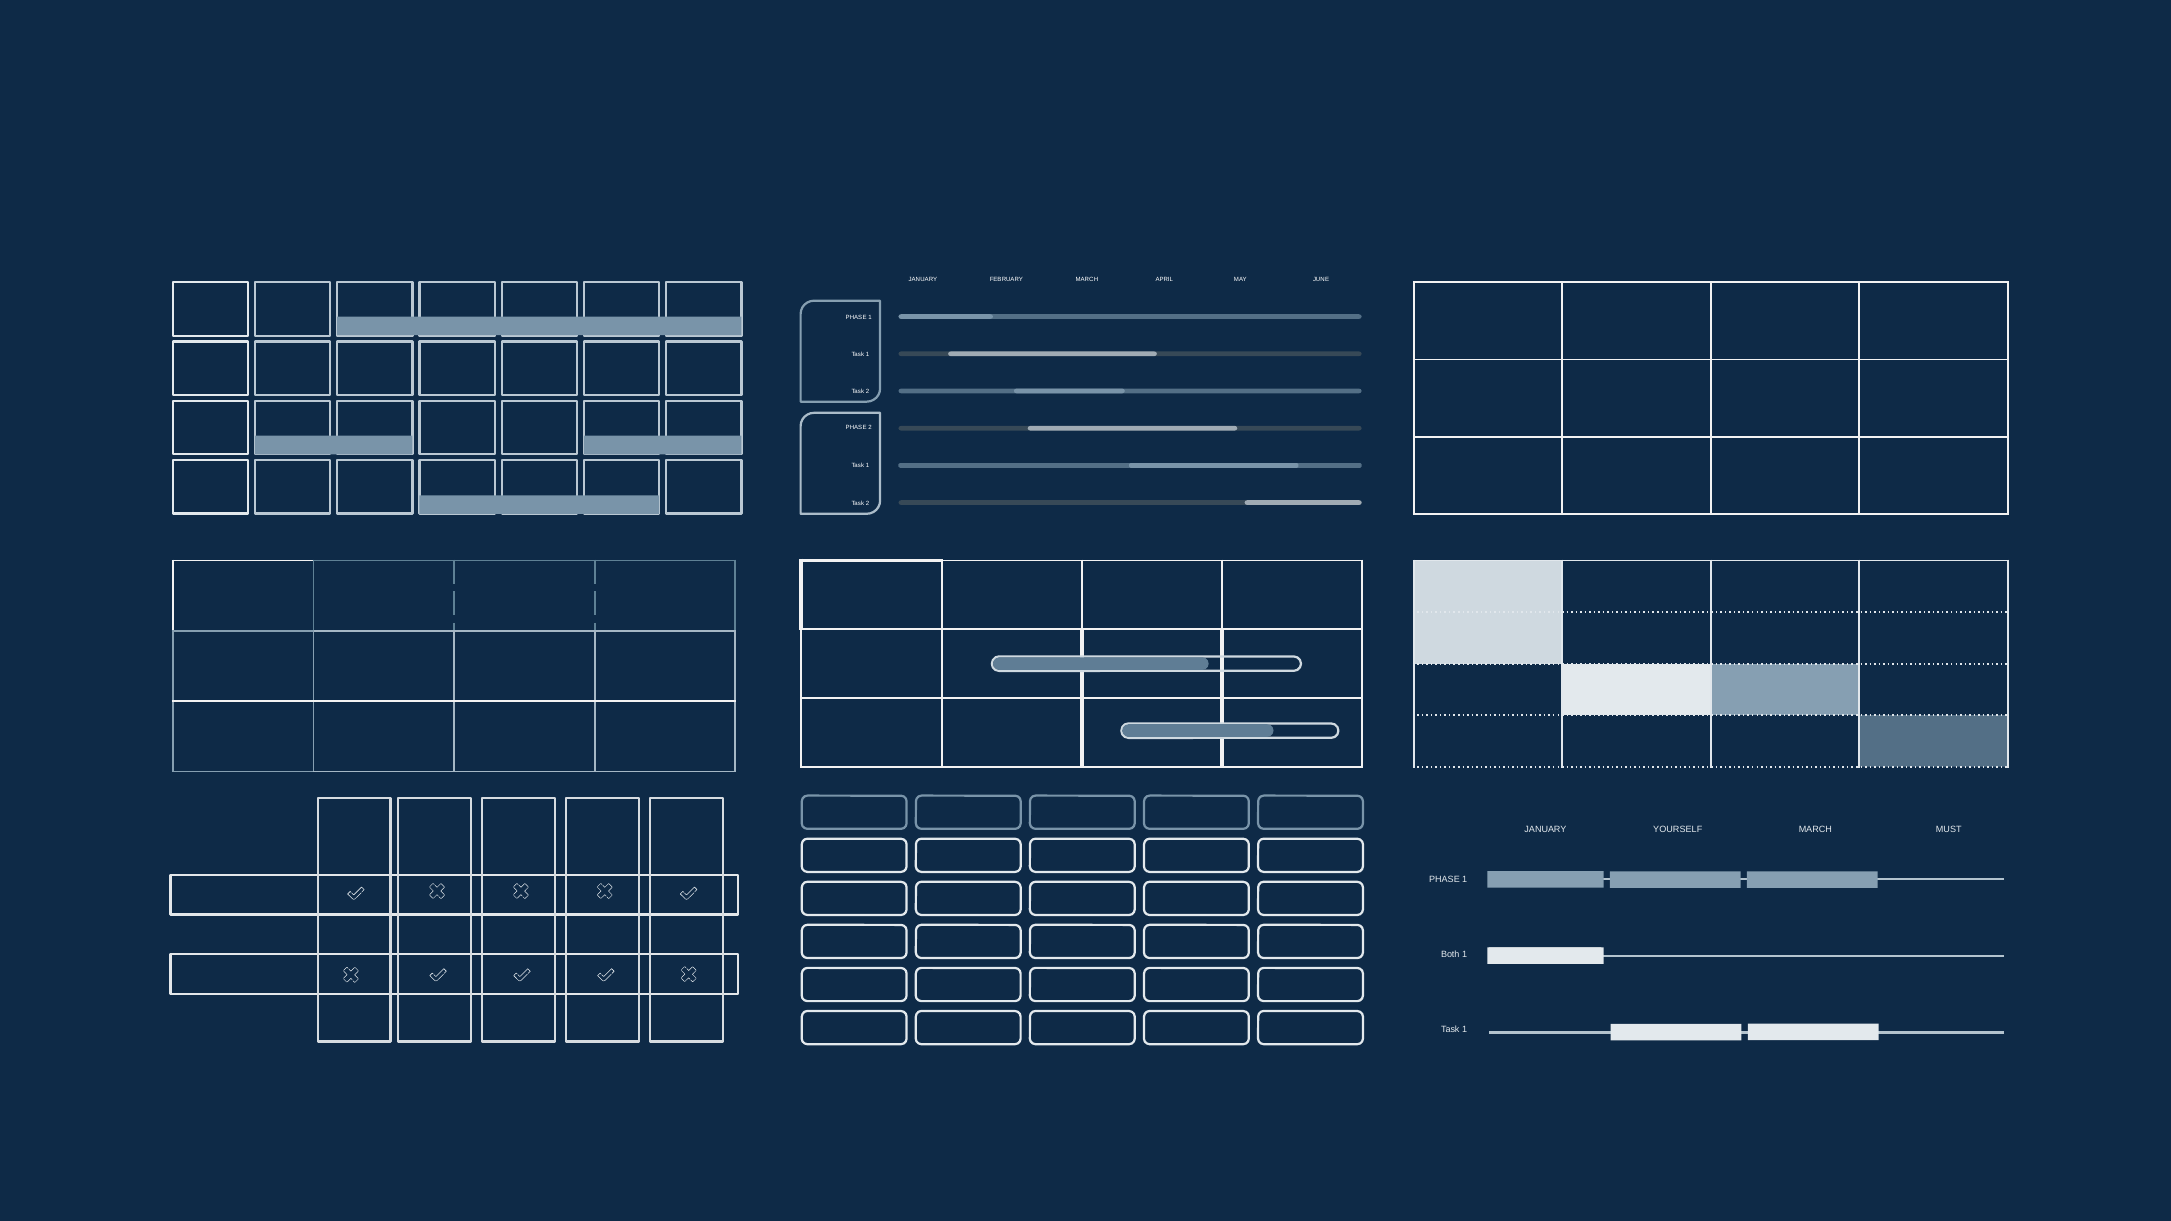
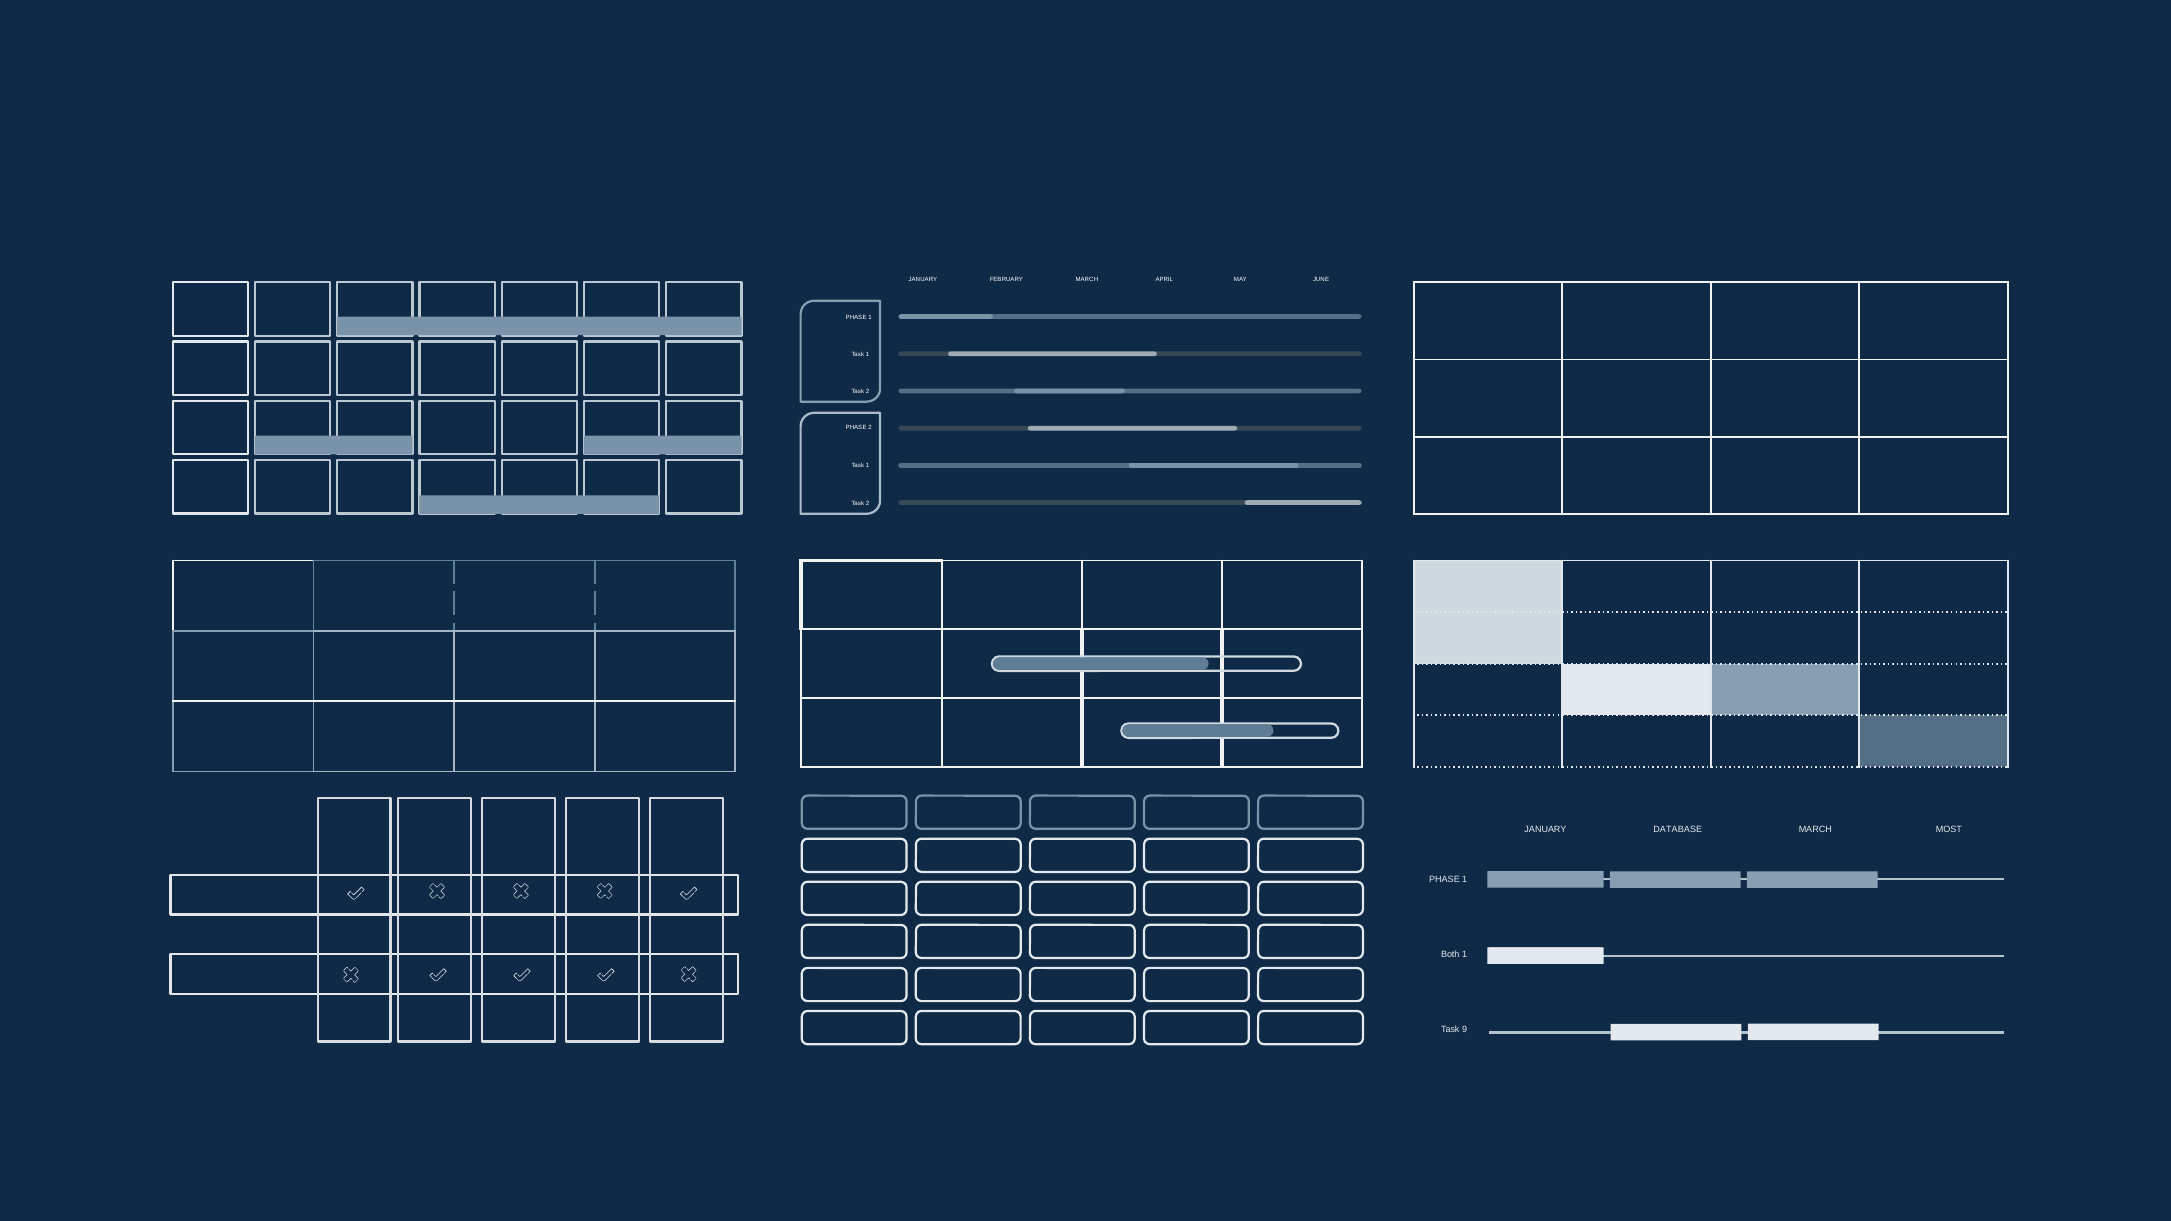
YOURSELF: YOURSELF -> DATABASE (1678, 830)
MUST: MUST -> MOST (1949, 830)
1: 1 -> 9 (1465, 1030)
